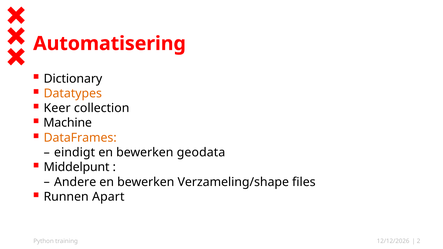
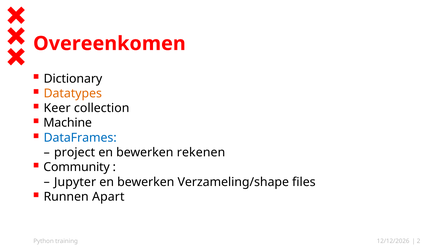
Automatisering: Automatisering -> Overeenkomen (109, 44)
DataFrames colour: orange -> blue (80, 138)
eindigt: eindigt -> project (75, 153)
geodata: geodata -> rekenen (201, 153)
Middelpunt: Middelpunt -> Community (77, 167)
Andere: Andere -> Jupyter (75, 182)
